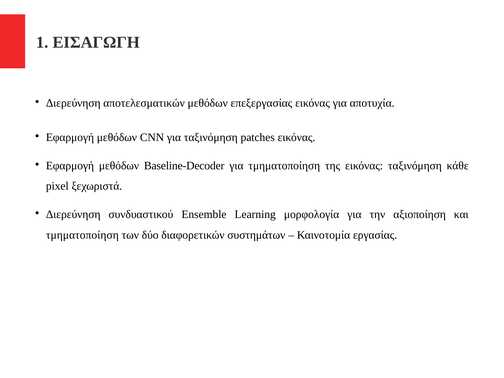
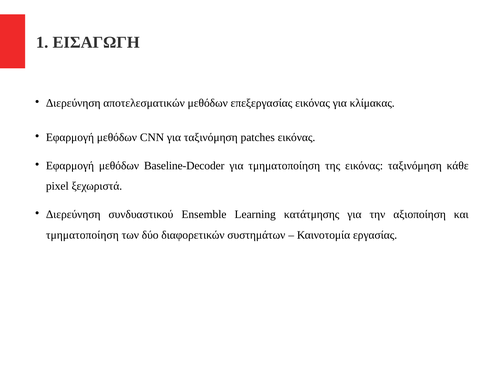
αποτυχία: αποτυχία -> κλίμακας (372, 103)
μορφολογία: μορφολογία -> κατάτμησης (312, 214)
